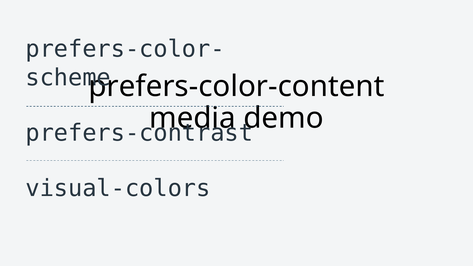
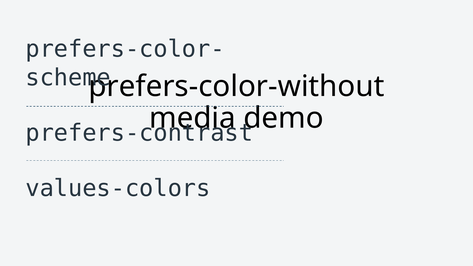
prefers-color-content: prefers-color-content -> prefers-color-without (236, 86)
visual-colors: visual-colors -> values-colors (118, 188)
